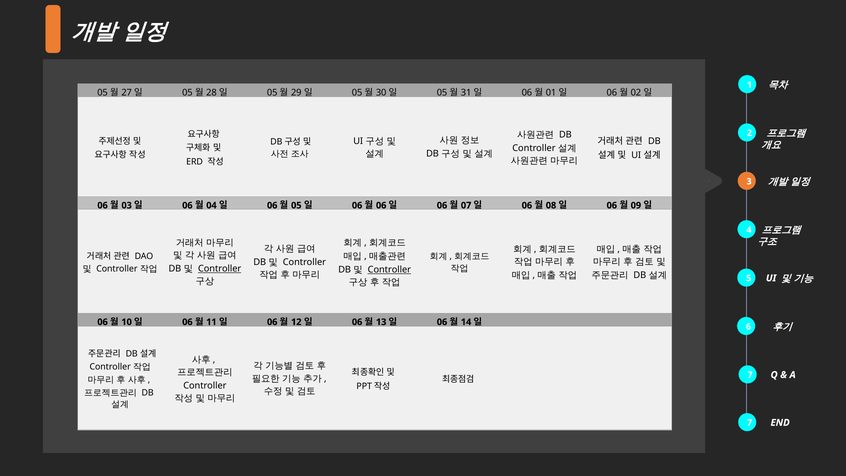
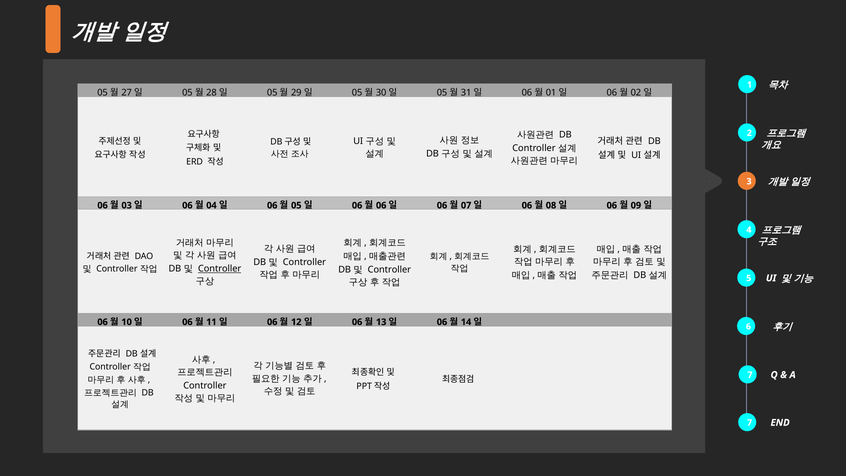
Controller underline: present -> none (389, 270)
